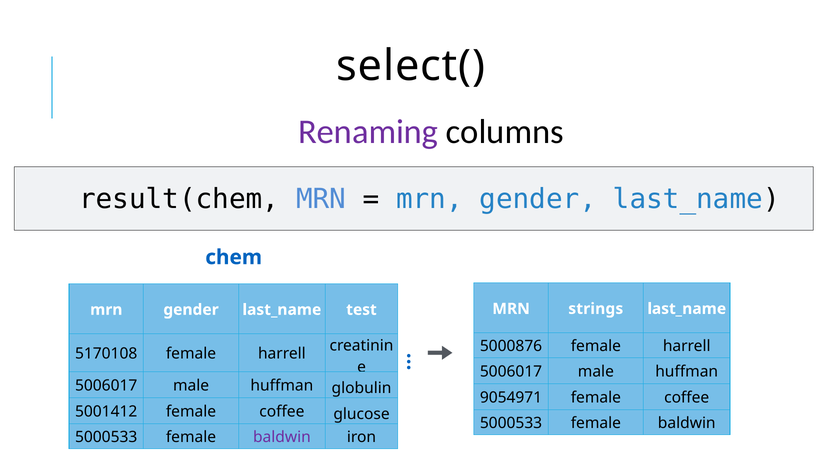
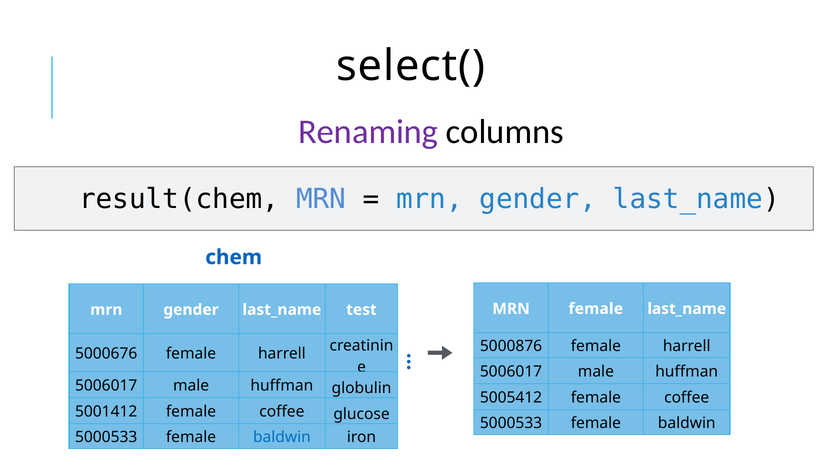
MRN strings: strings -> female (596, 309)
5170108: 5170108 -> 5000676 (106, 354)
9054971: 9054971 -> 5005412 (511, 398)
baldwin colour: purple -> blue (282, 438)
